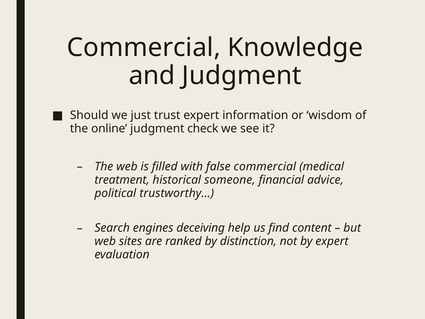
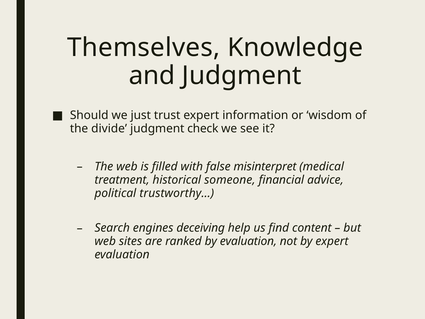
Commercial: Commercial -> Themselves (144, 48)
online: online -> divide (109, 128)
false commercial: commercial -> misinterpret (265, 166)
by distinction: distinction -> evaluation (248, 241)
